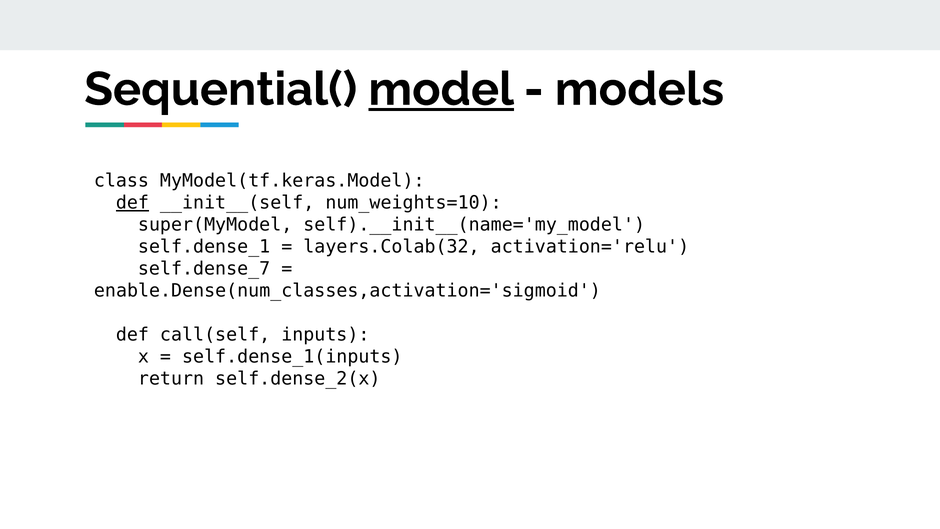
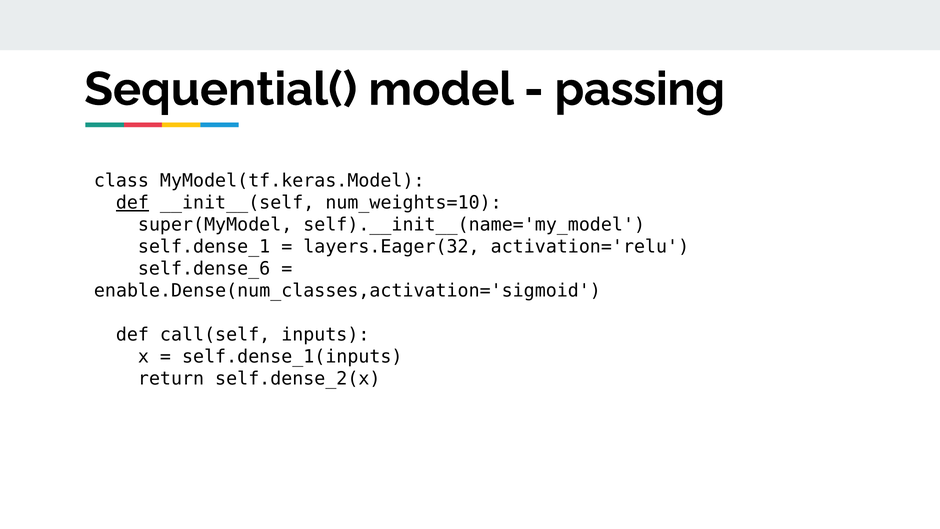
model underline: present -> none (441, 89)
models: models -> passing (640, 89)
layers.Colab(32: layers.Colab(32 -> layers.Eager(32 (391, 247)
self.dense_7: self.dense_7 -> self.dense_6 (204, 269)
